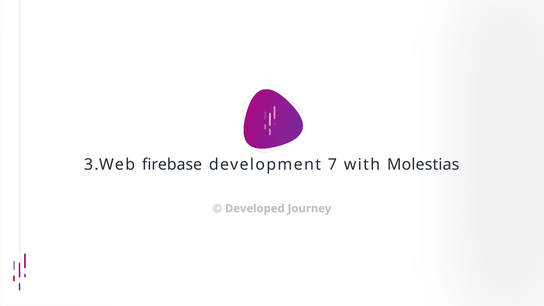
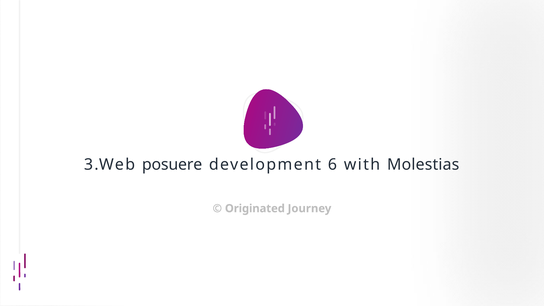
firebase: firebase -> posuere (172, 165)
7: 7 -> 6 (332, 165)
Developed: Developed -> Originated (255, 208)
